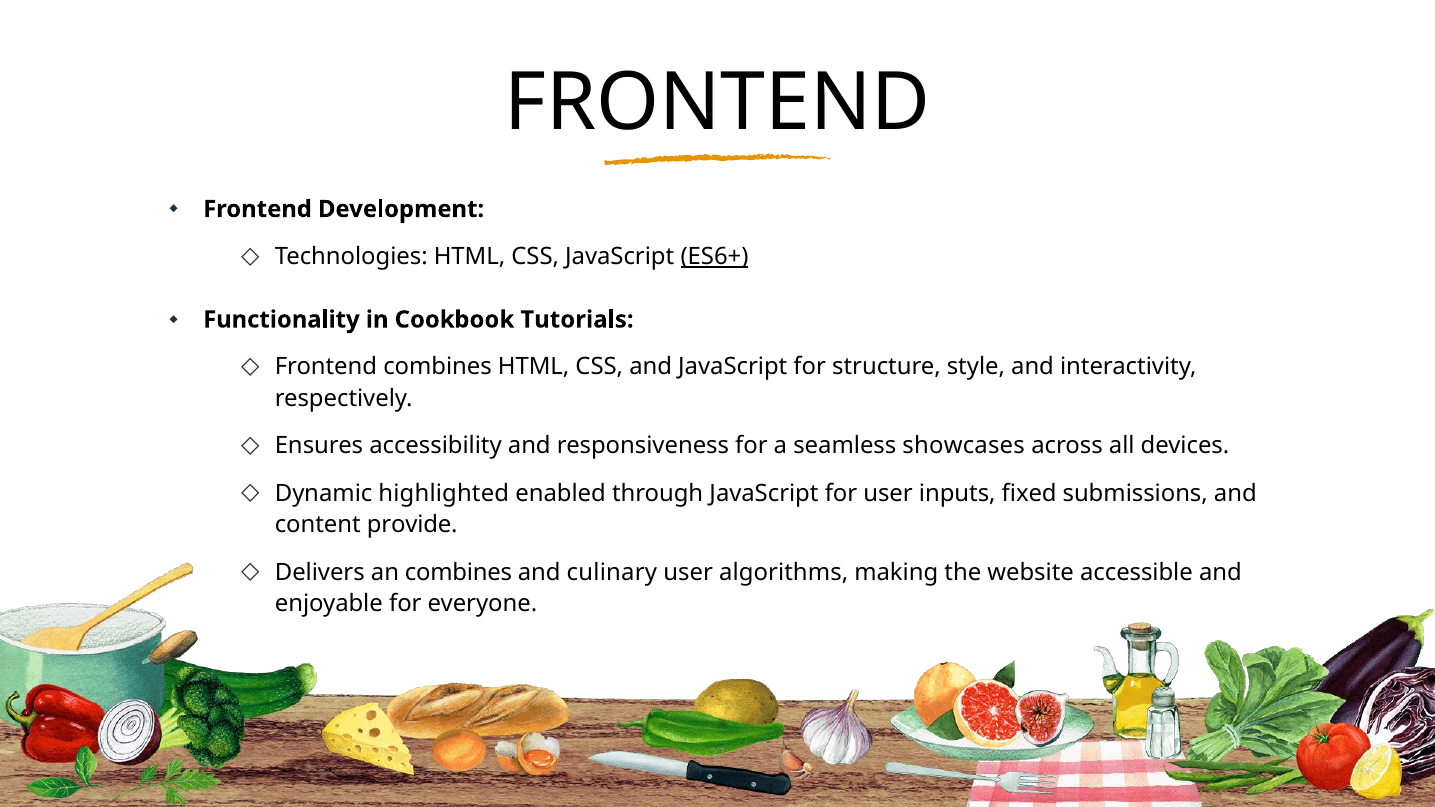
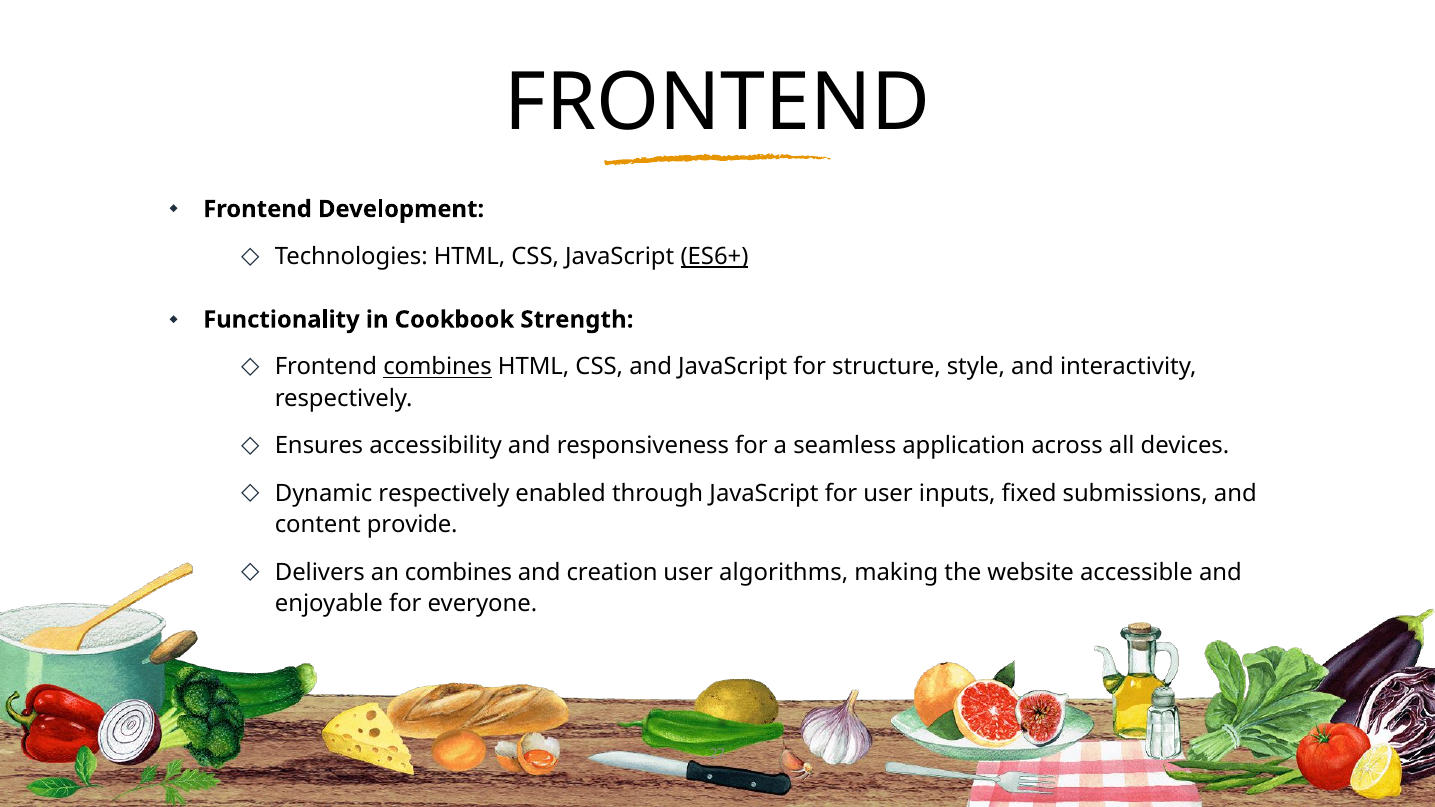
Tutorials: Tutorials -> Strength (577, 320)
combines underline: none -> present (438, 367)
showcases: showcases -> application (964, 446)
Dynamic highlighted: highlighted -> respectively (444, 494)
culinary: culinary -> creation (612, 573)
